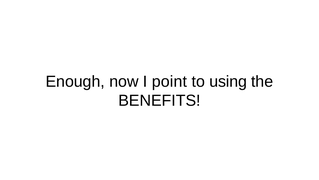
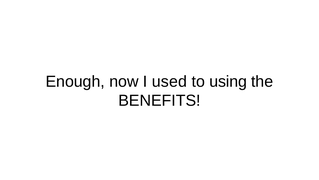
point: point -> used (169, 81)
